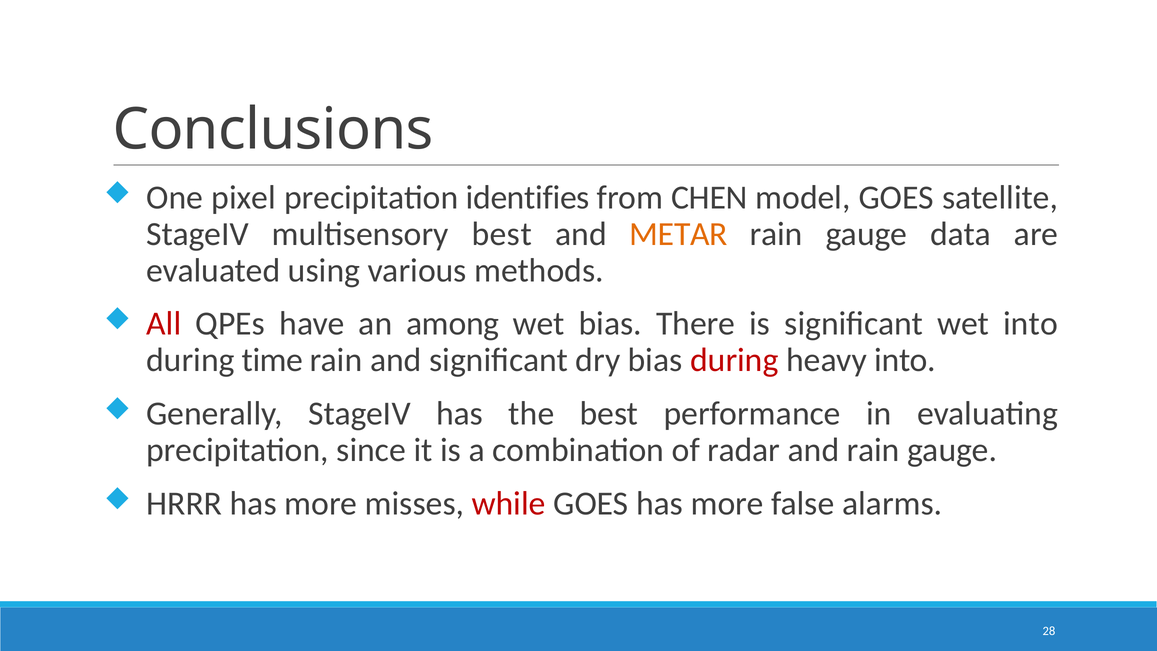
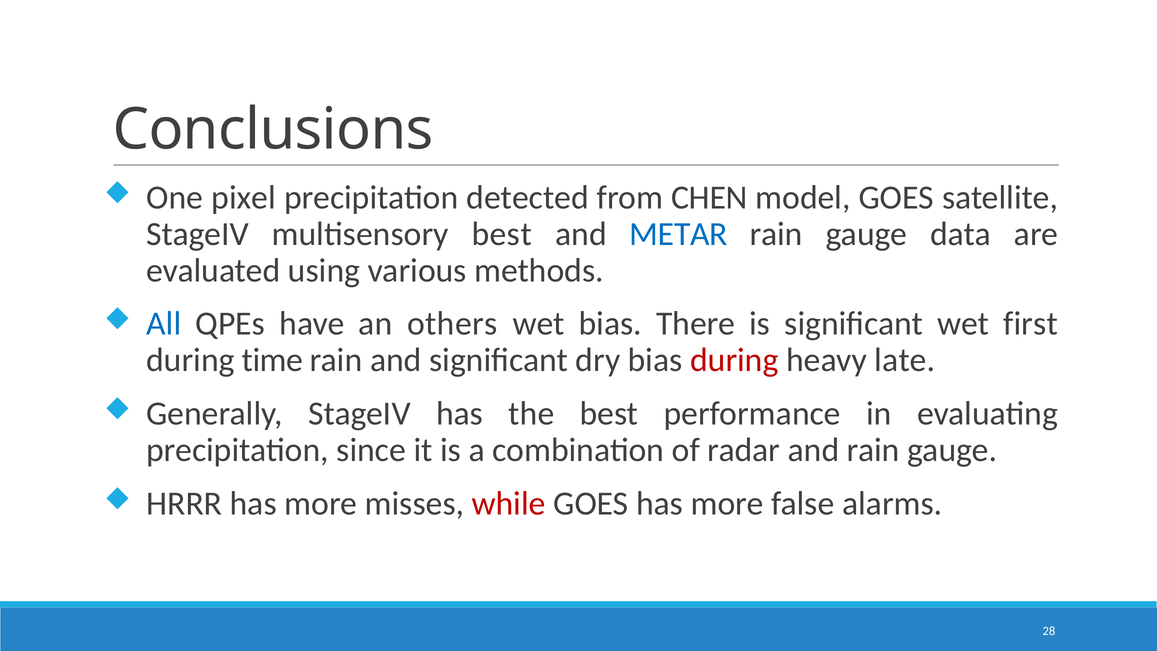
identifies: identifies -> detected (528, 198)
METAR colour: orange -> blue (679, 234)
All colour: red -> blue (164, 324)
among: among -> others (452, 324)
wet into: into -> first (1030, 324)
heavy into: into -> late (905, 360)
